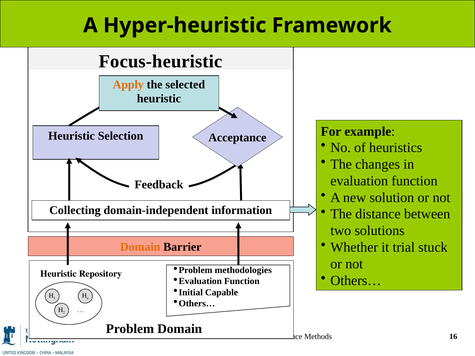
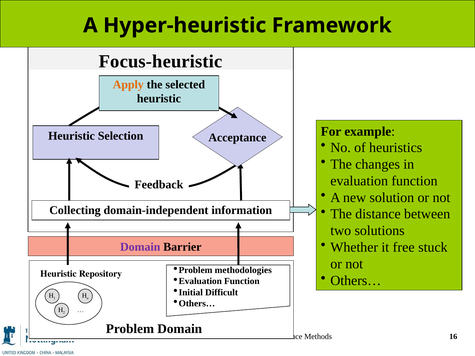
trial: trial -> free (404, 247)
Domain colour: orange -> purple (140, 247)
Capable: Capable -> Difficult (222, 293)
